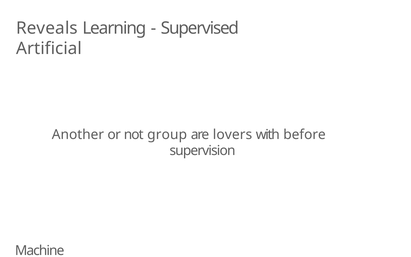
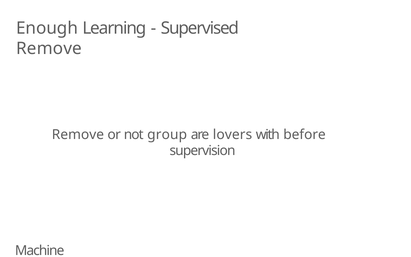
Reveals: Reveals -> Enough (47, 28)
Artificial: Artificial -> Remove (49, 49)
Another: Another -> Remove (78, 134)
